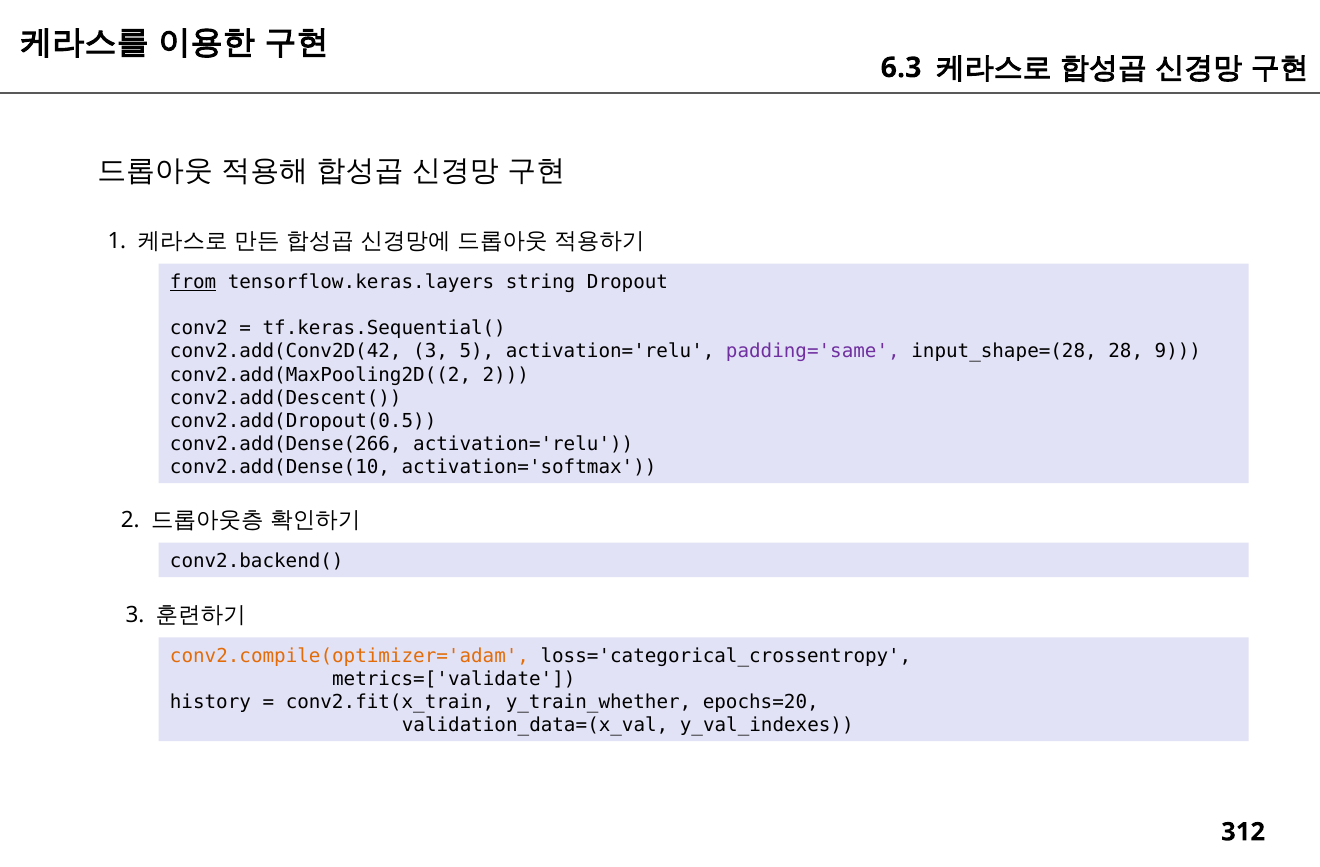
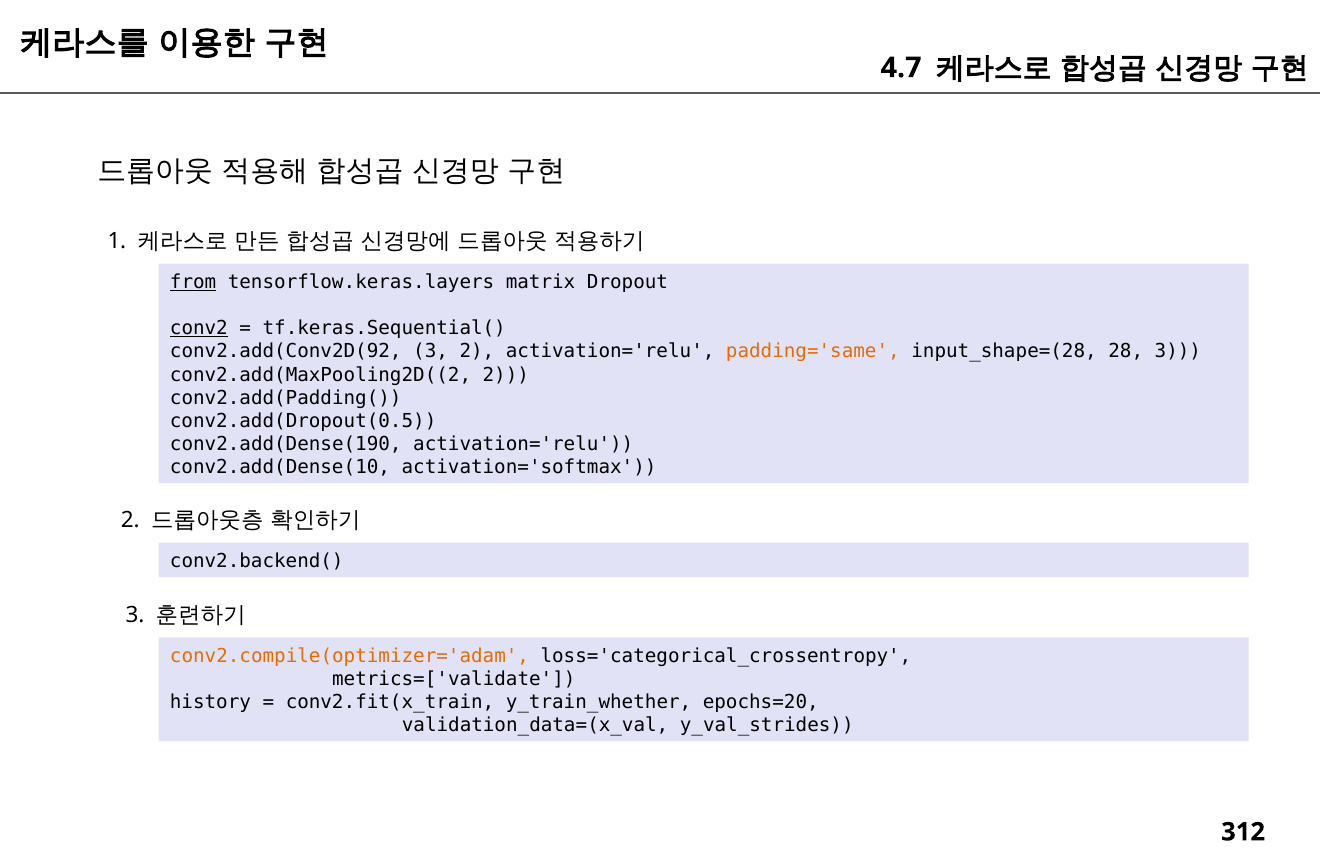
6.3: 6.3 -> 4.7 (901, 68)
string: string -> matrix (541, 282)
conv2 underline: none -> present (199, 328)
conv2.add(Conv2D(42: conv2.add(Conv2D(42 -> conv2.add(Conv2D(92 (286, 352)
3 5: 5 -> 2 (477, 352)
padding='same colour: purple -> orange (813, 352)
28 9: 9 -> 3 (1178, 352)
conv2.add(Descent(: conv2.add(Descent( -> conv2.add(Padding( (286, 398)
conv2.add(Dense(266: conv2.add(Dense(266 -> conv2.add(Dense(190 (286, 444)
y_val_indexes: y_val_indexes -> y_val_strides (767, 725)
